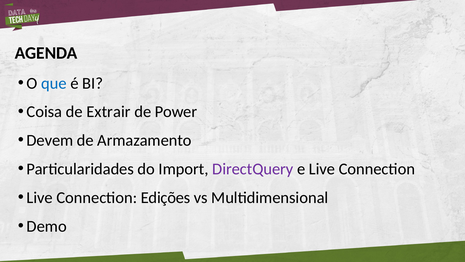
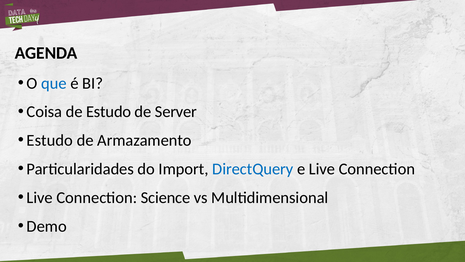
de Extrair: Extrair -> Estudo (109, 112)
Power: Power -> Server (176, 112)
Devem: Devem -> Estudo (50, 140)
DirectQuery colour: purple -> blue (253, 169)
Edições: Edições -> Science (166, 197)
